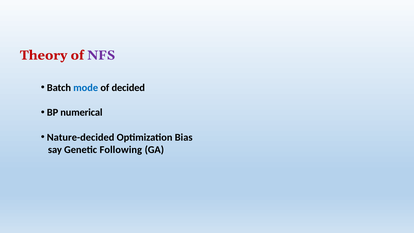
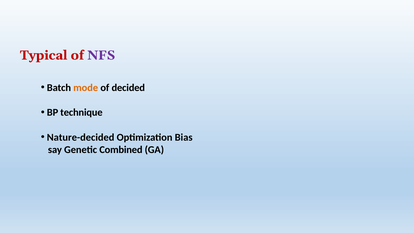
Theory: Theory -> Typical (44, 55)
mode colour: blue -> orange (86, 88)
numerical: numerical -> technique (81, 112)
Following: Following -> Combined (121, 150)
